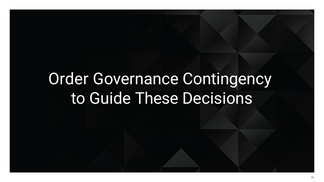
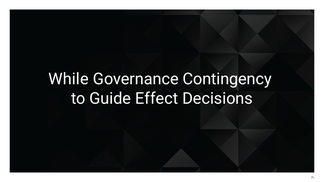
Order: Order -> While (68, 79)
These: These -> Effect (157, 99)
